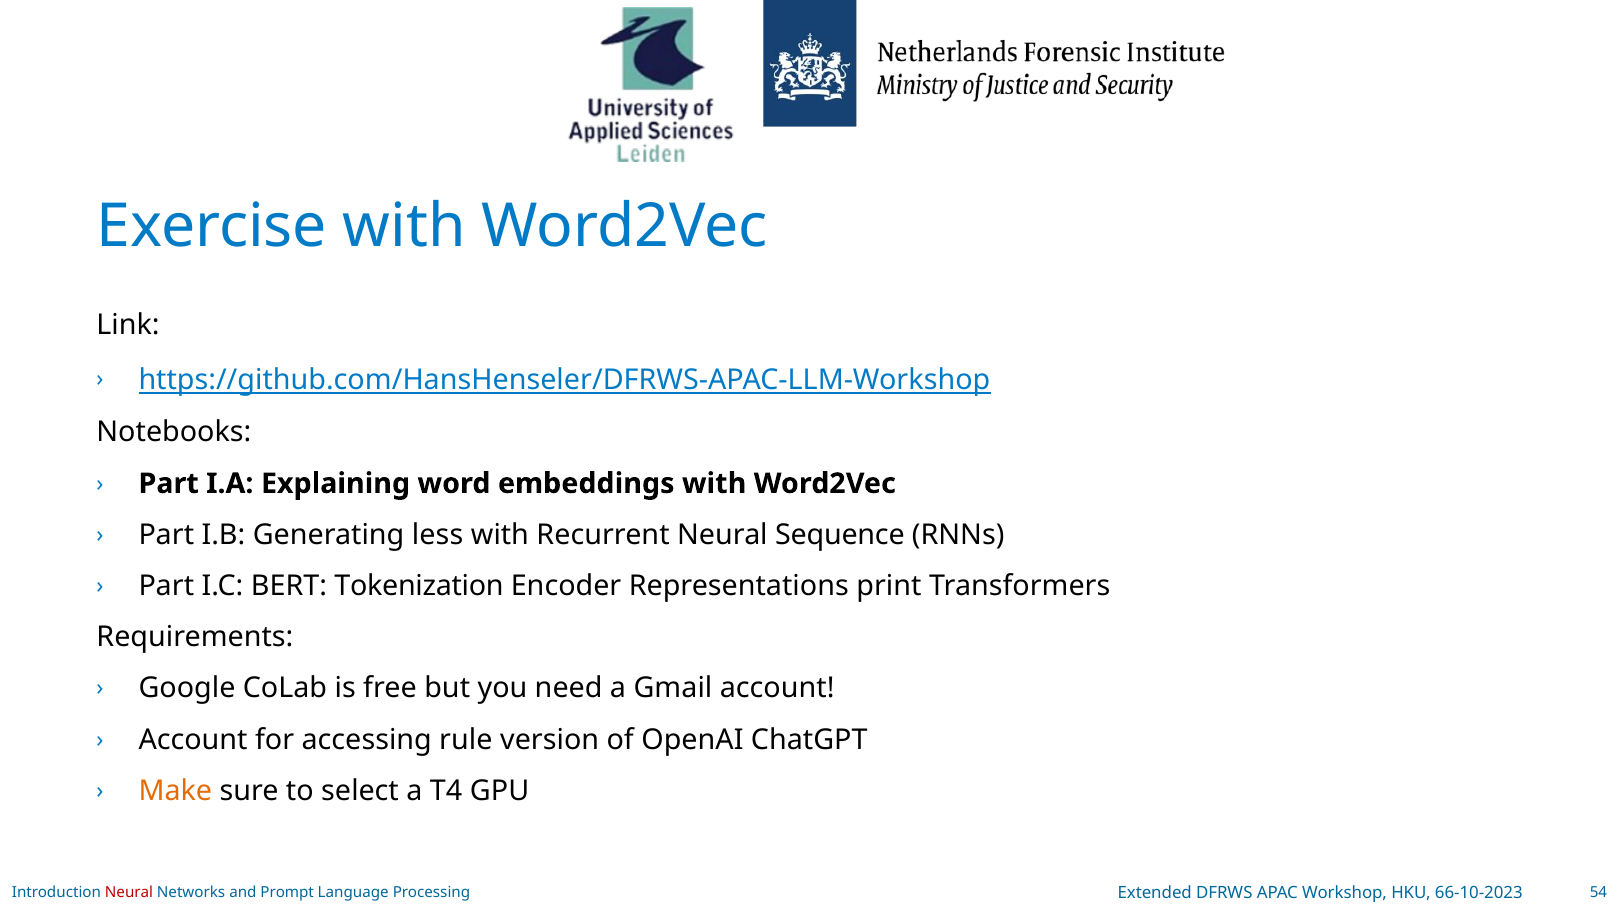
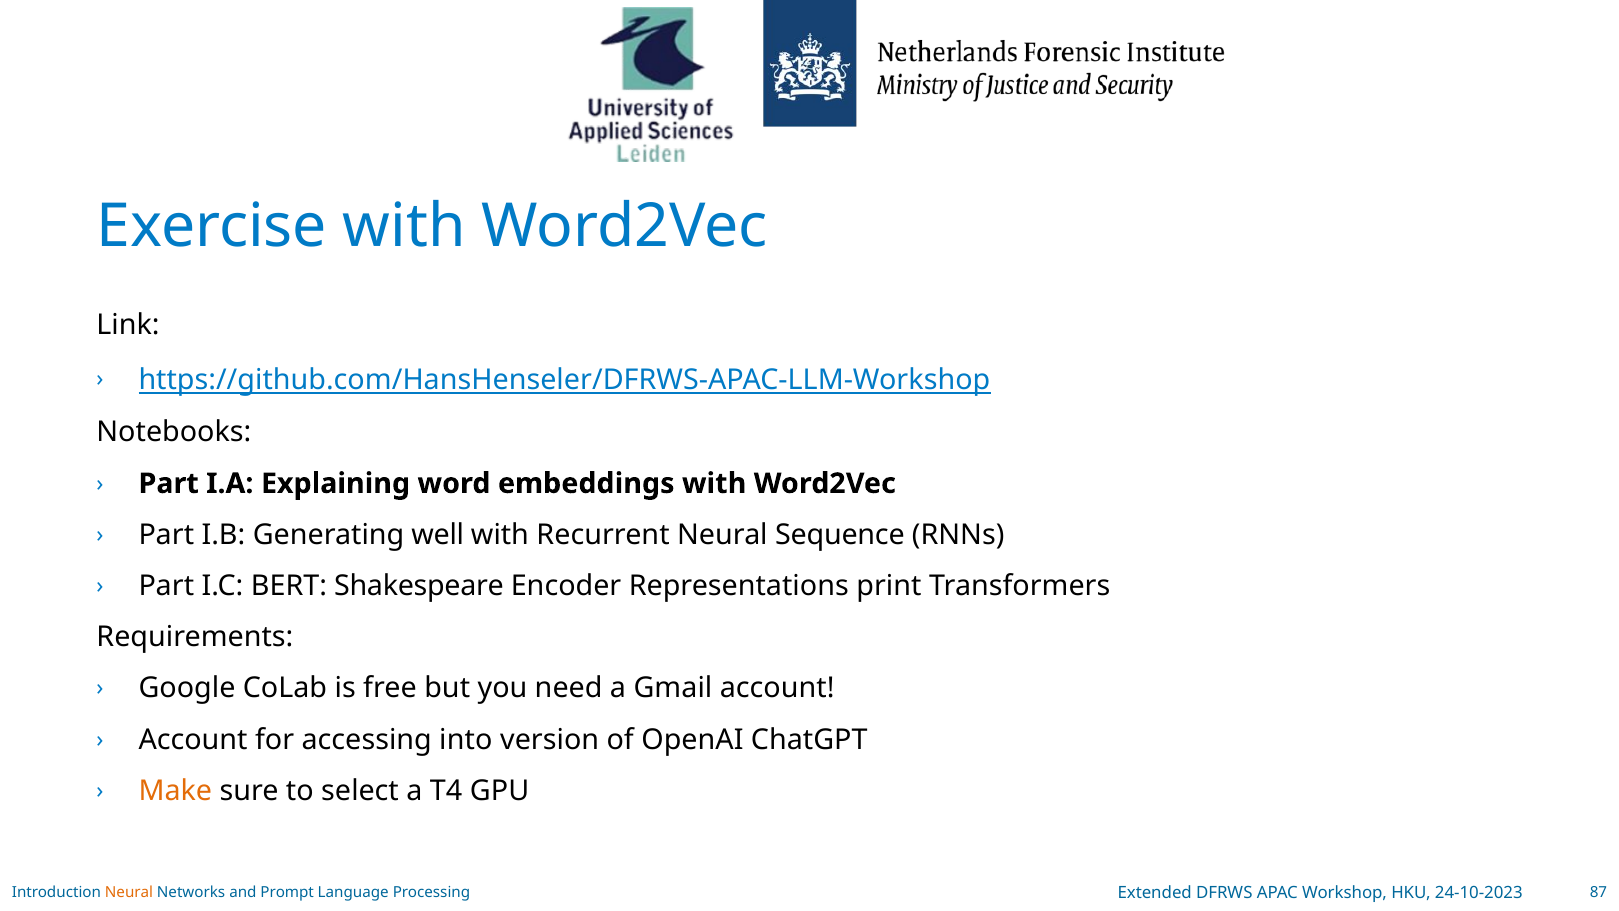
less: less -> well (438, 535)
Tokenization: Tokenization -> Shakespeare (419, 586)
rule: rule -> into (466, 739)
Neural colour: red -> orange (129, 892)
54: 54 -> 87 (1598, 892)
66-10-2023: 66-10-2023 -> 24-10-2023 (1479, 893)
